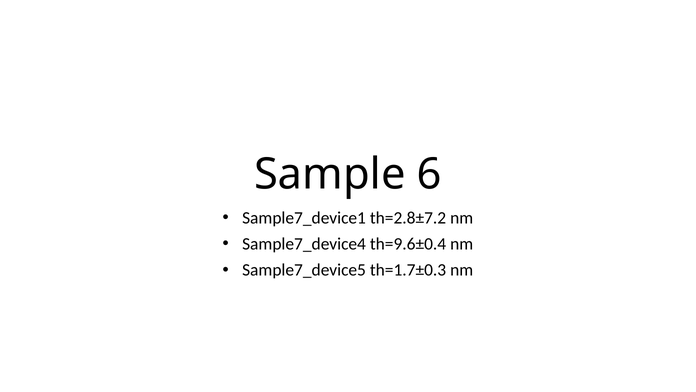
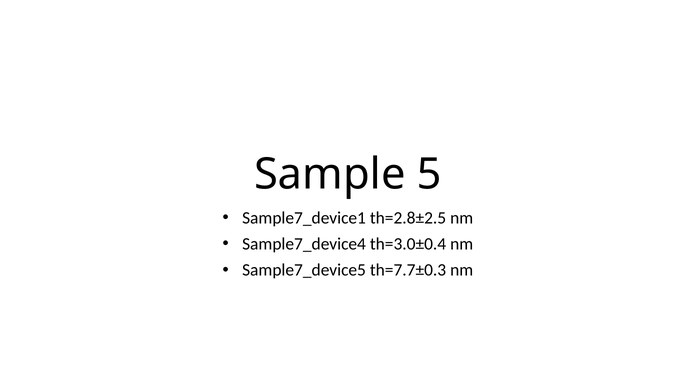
6: 6 -> 5 (429, 174)
th=2.8±7.2: th=2.8±7.2 -> th=2.8±2.5 (408, 218)
th=9.6±0.4: th=9.6±0.4 -> th=3.0±0.4 (408, 244)
th=1.7±0.3: th=1.7±0.3 -> th=7.7±0.3 (408, 270)
